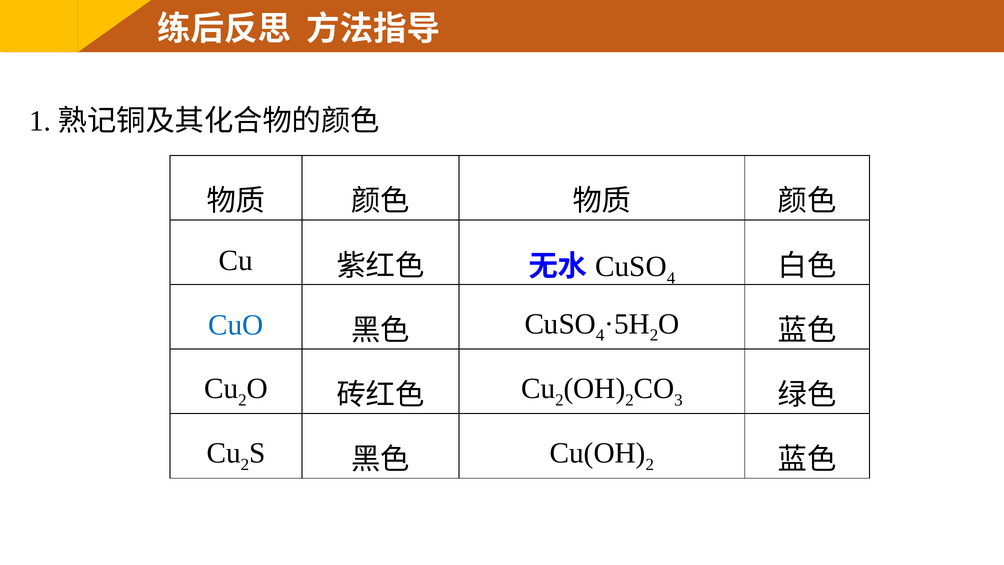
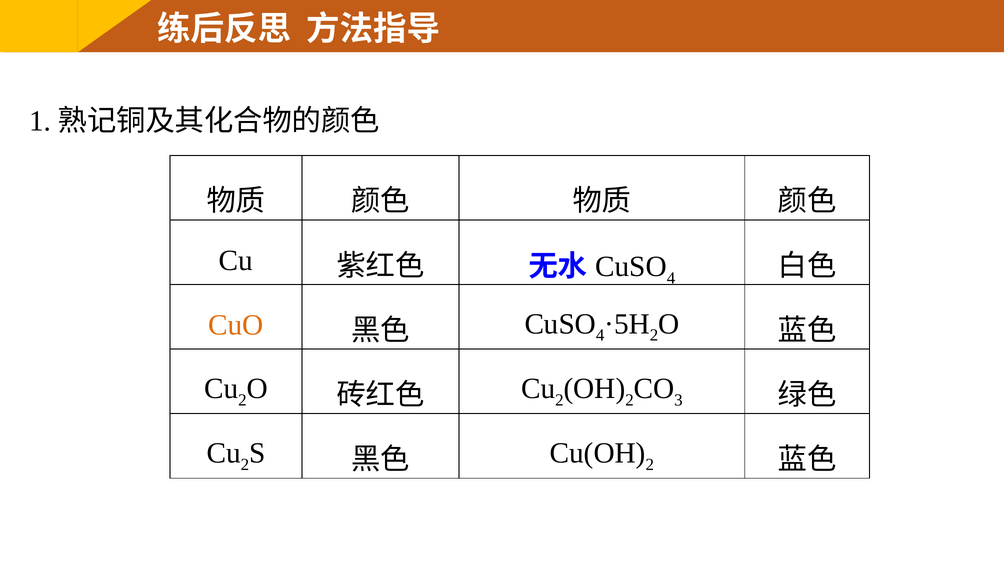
CuO colour: blue -> orange (236, 325)
